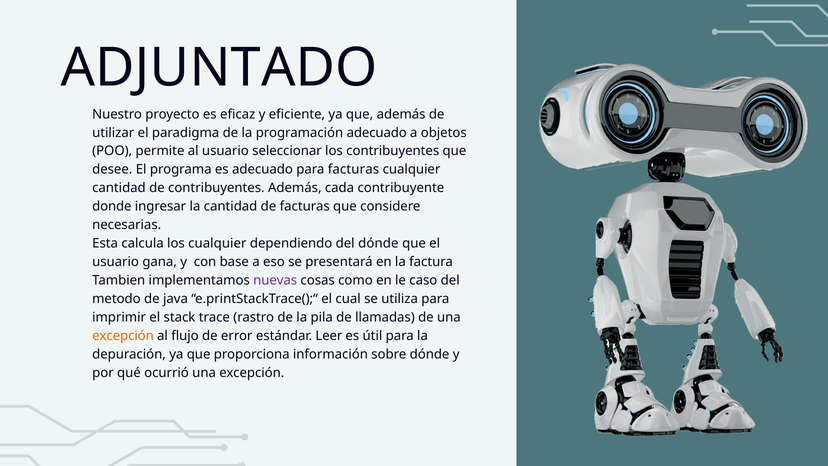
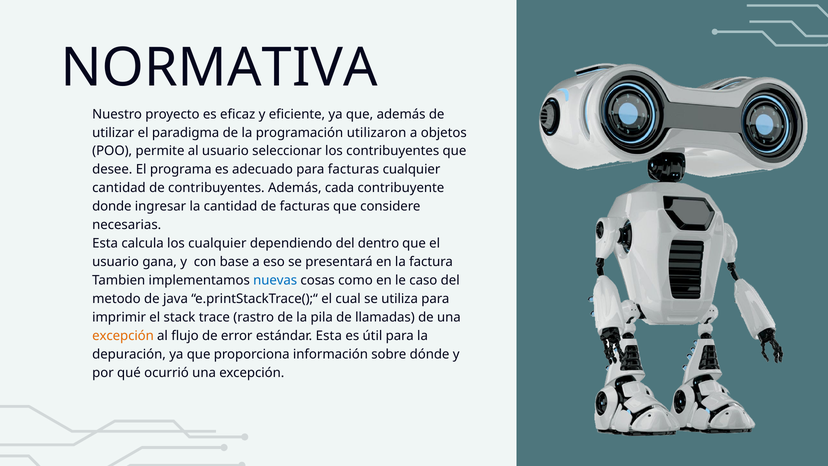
ADJUNTADO: ADJUNTADO -> NORMATIVA (219, 68)
programación adecuado: adecuado -> utilizaron (377, 133)
del dónde: dónde -> dentro (378, 243)
nuevas colour: purple -> blue (275, 280)
estándar Leer: Leer -> Esta (329, 336)
